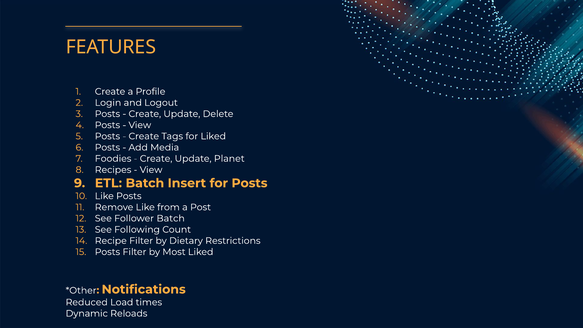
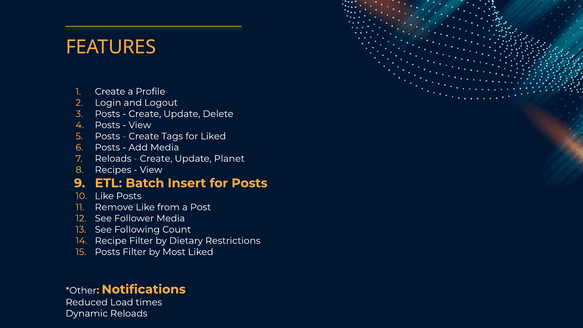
Foodies: Foodies -> Reloads (113, 159)
Follower Batch: Batch -> Media (171, 218)
